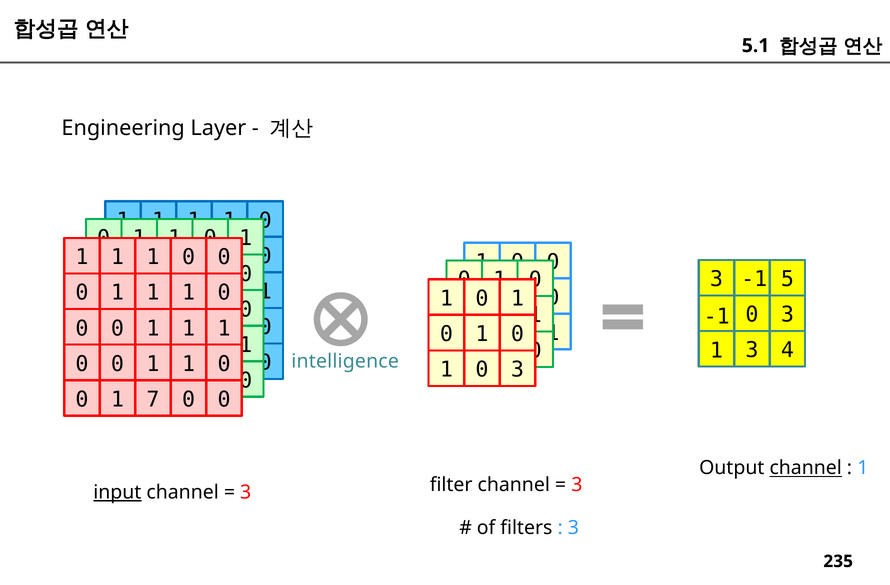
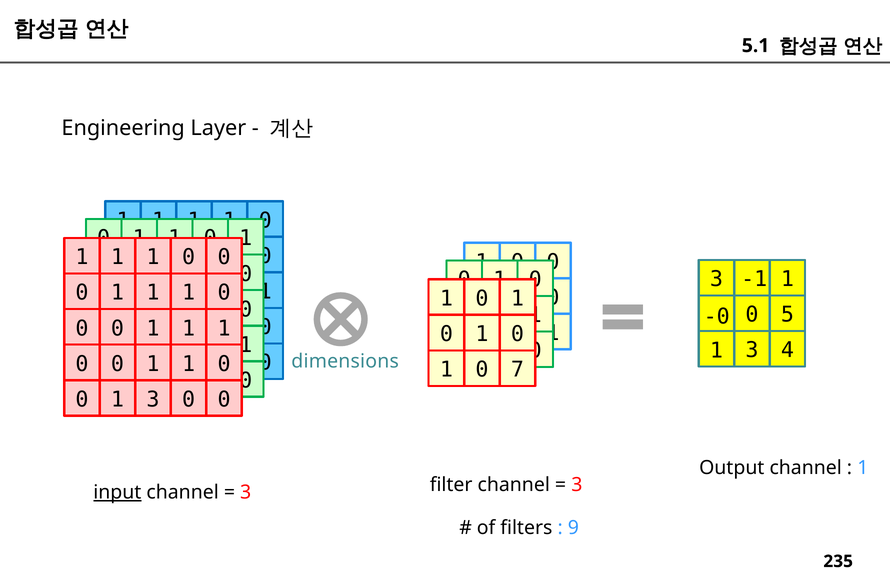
5: 5 -> 1 (787, 279)
3: 3 -> 5 (787, 315)
-1: -1 -> -0 (717, 316)
intelligence: intelligence -> dimensions (345, 361)
1 0 3: 3 -> 7 (517, 369)
0 1 7: 7 -> 3 (153, 399)
channel underline: present -> none (806, 468)
3: 3 -> 9 (573, 527)
